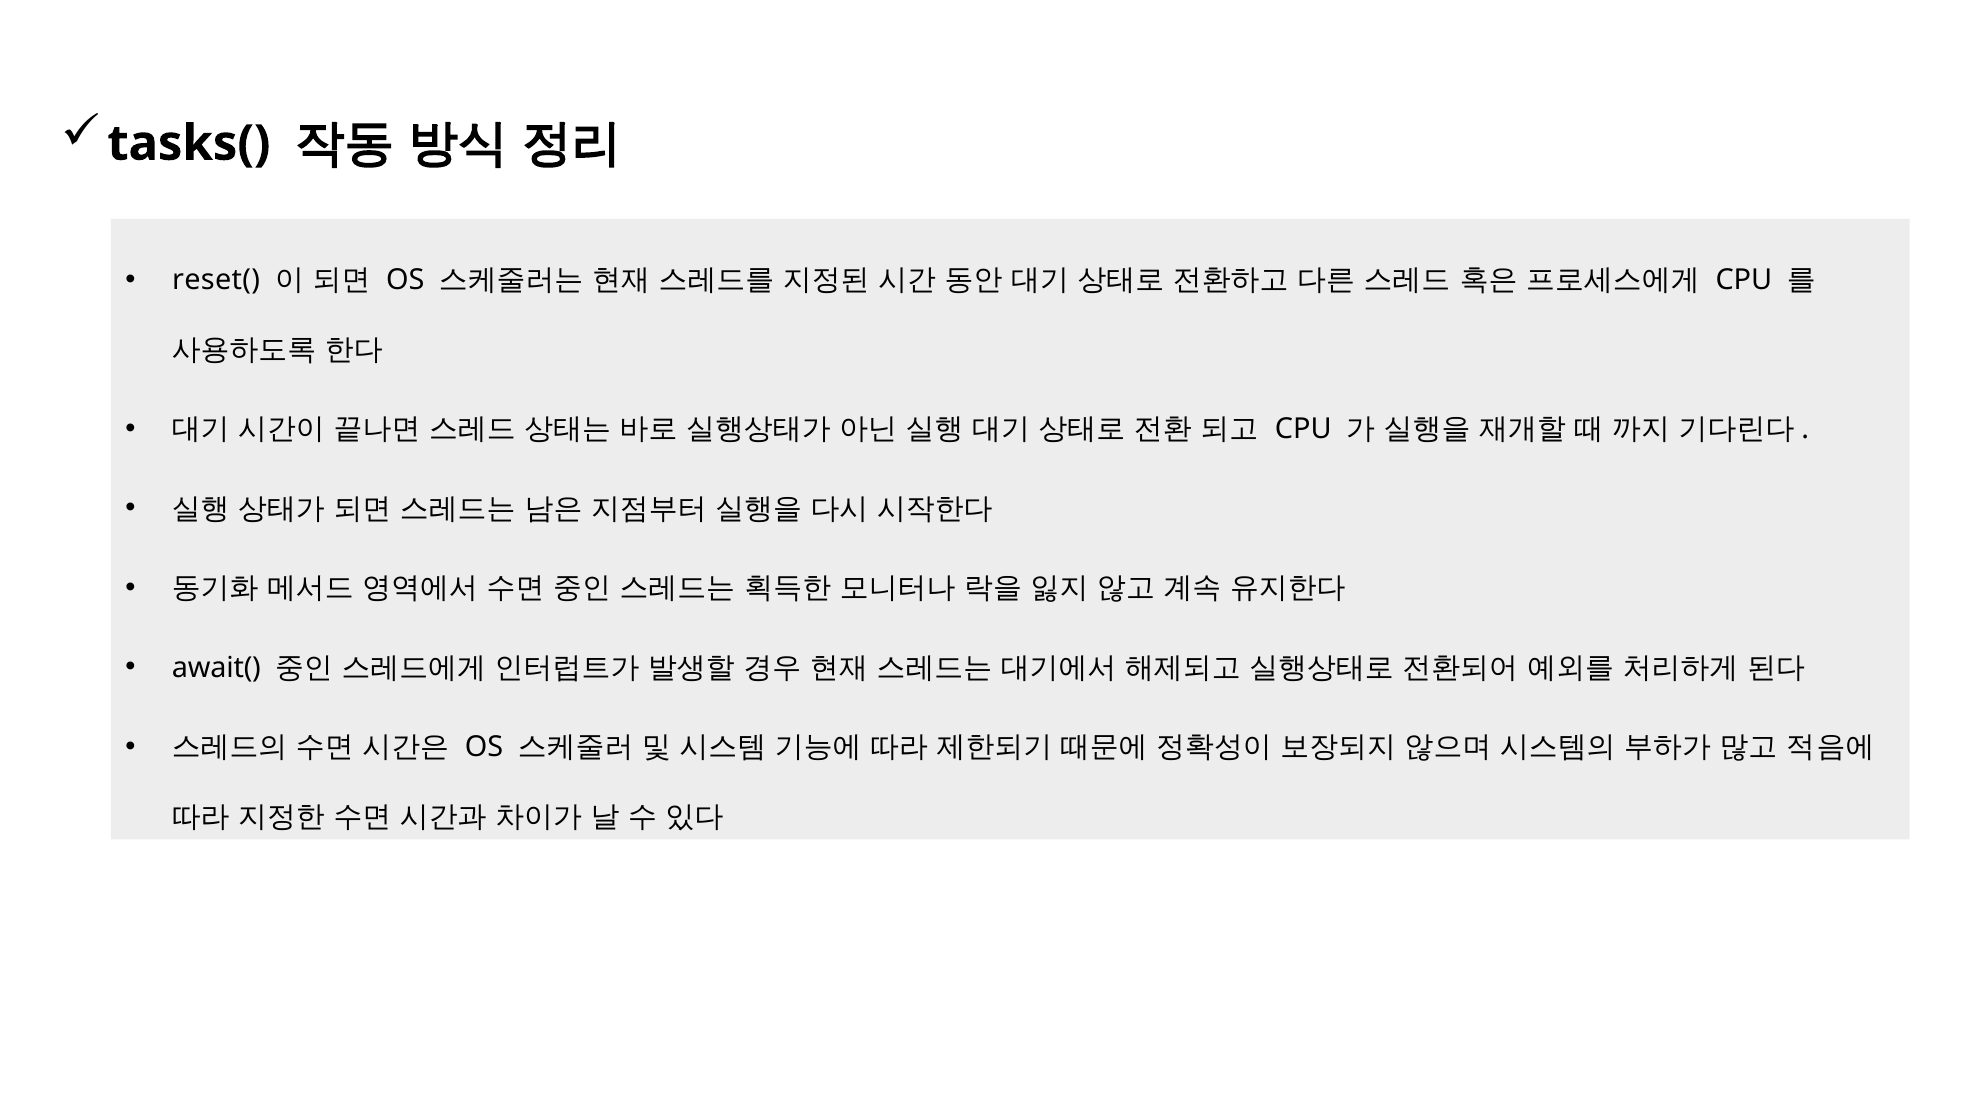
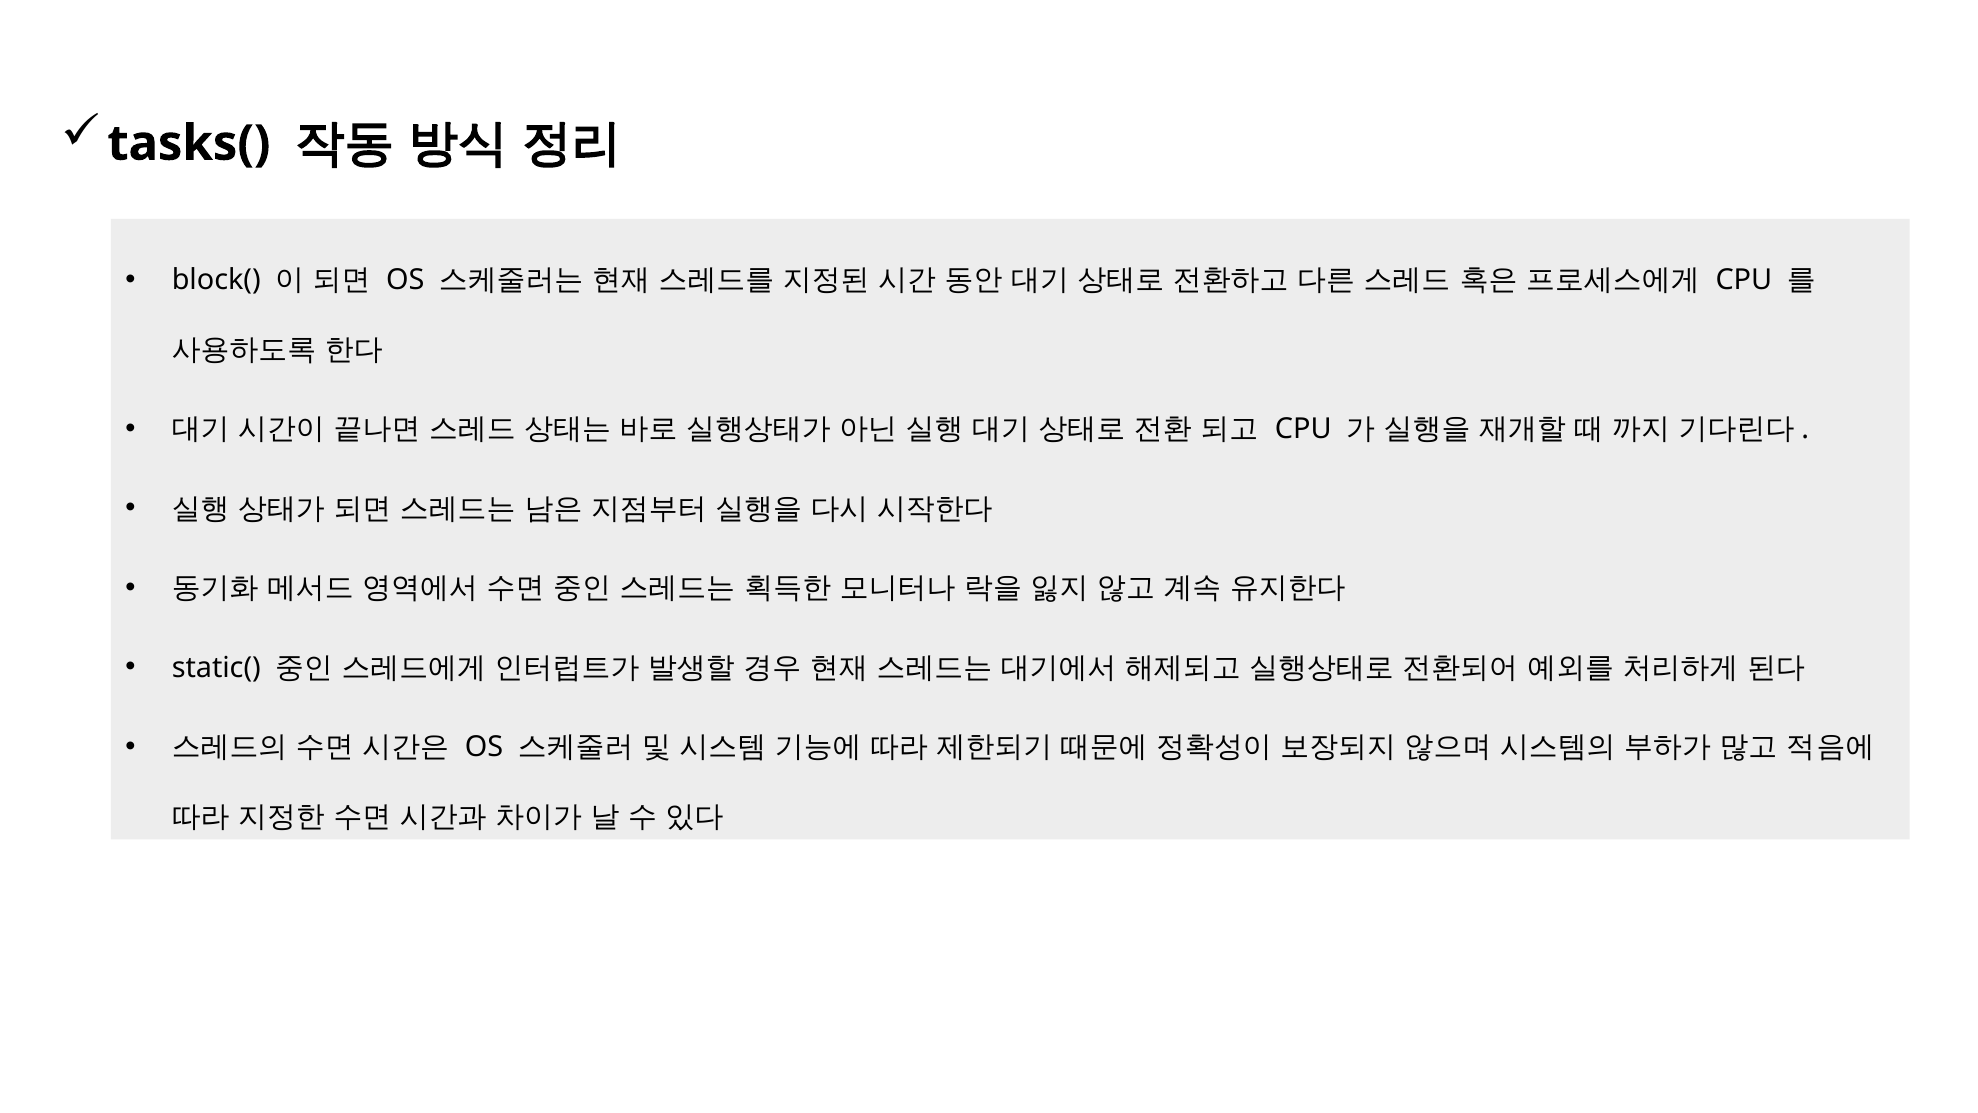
reset(: reset( -> block( (216, 280)
await(: await( -> static( (216, 668)
